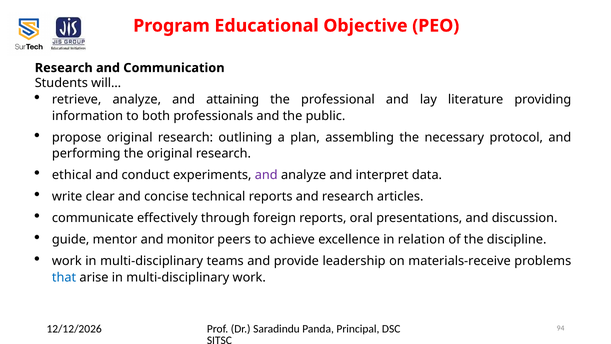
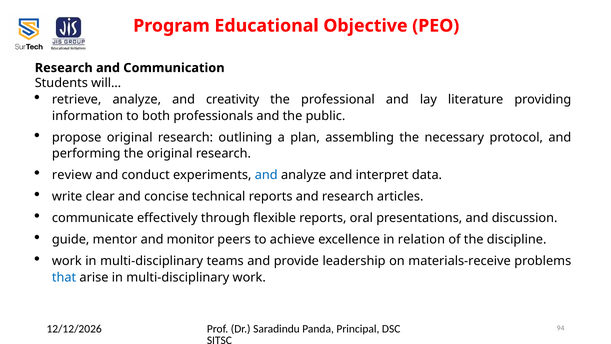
attaining: attaining -> creativity (233, 99)
ethical: ethical -> review (72, 175)
and colour: purple -> blue (266, 175)
foreign: foreign -> flexible (275, 218)
